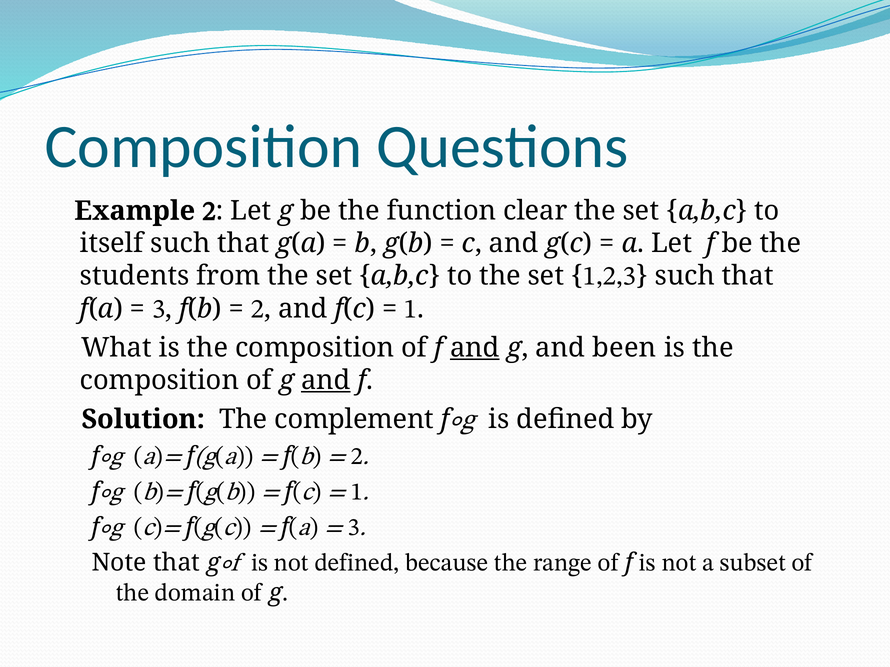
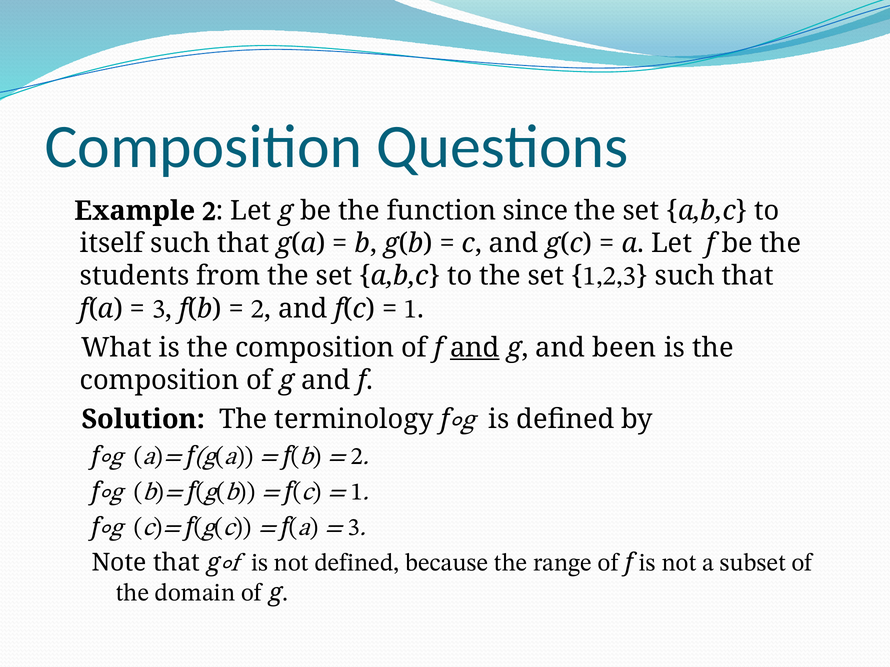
clear: clear -> since (535, 211)
and underline: present -> none (326, 380)
complement: complement -> terminology (354, 420)
